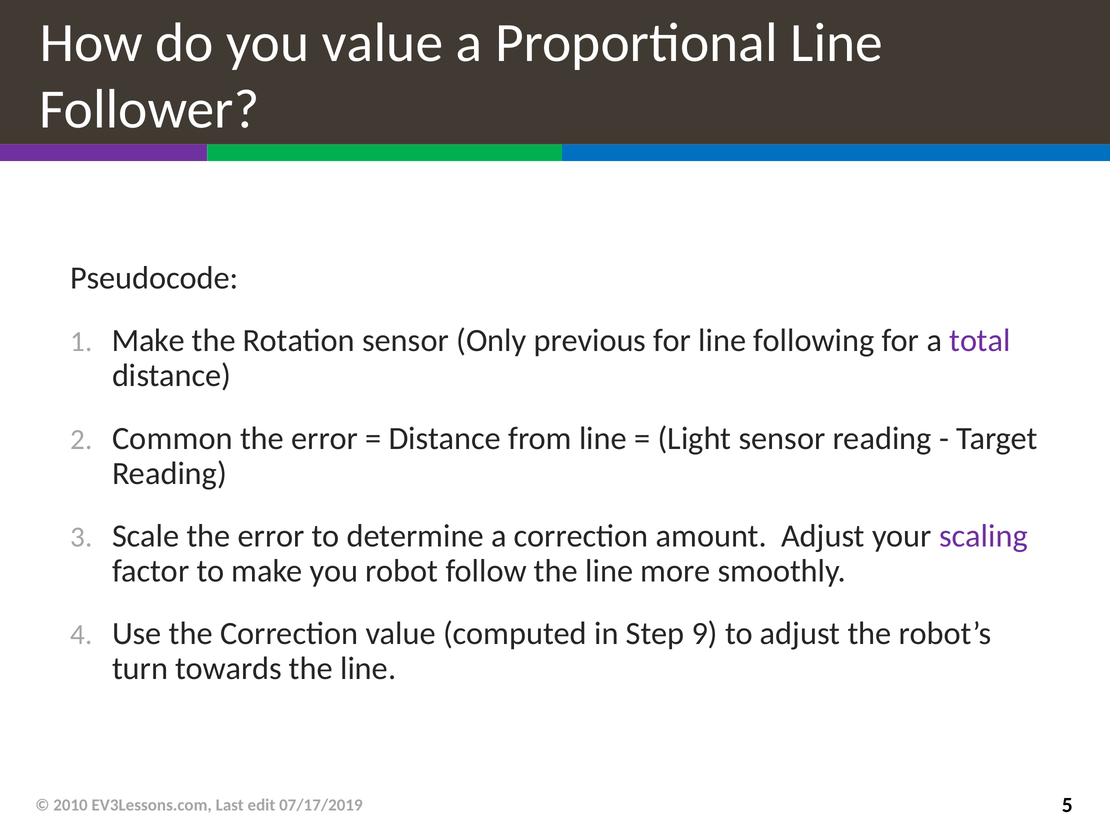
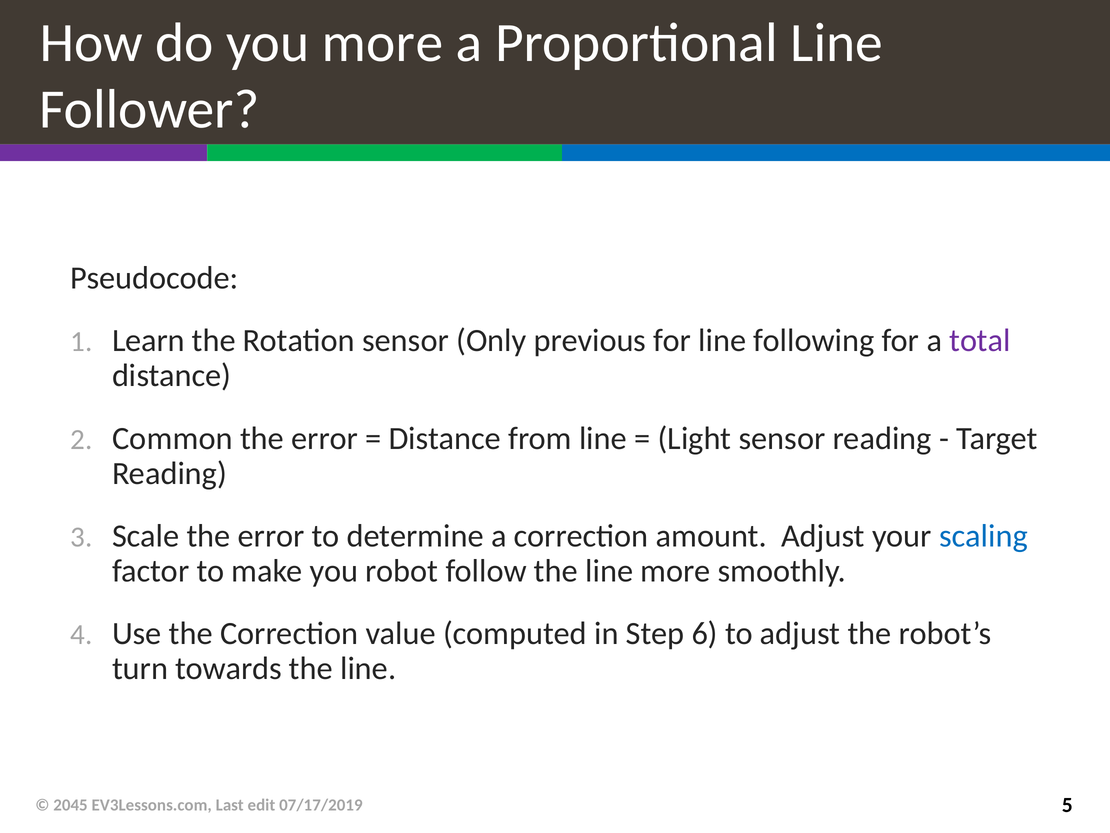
you value: value -> more (382, 43)
Make: Make -> Learn (148, 340)
scaling colour: purple -> blue (983, 536)
9: 9 -> 6 (705, 633)
2010: 2010 -> 2045 (70, 804)
